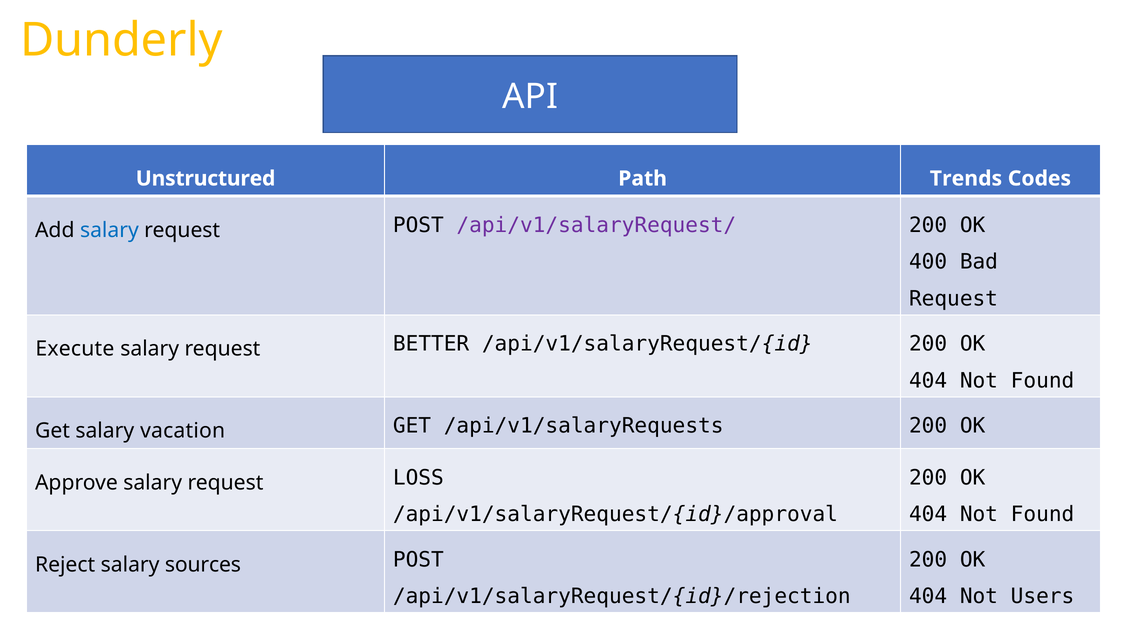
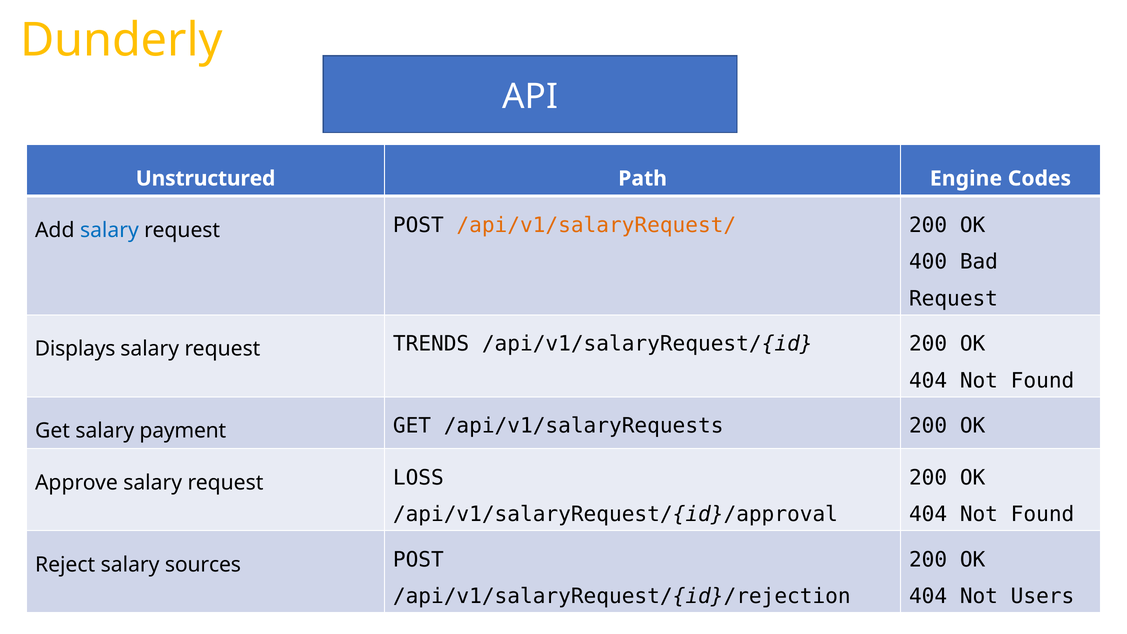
Trends: Trends -> Engine (966, 179)
/api/v1/salaryRequest/ colour: purple -> orange (596, 225)
Execute: Execute -> Displays (75, 349)
BETTER: BETTER -> TRENDS (431, 344)
vacation: vacation -> payment (183, 431)
